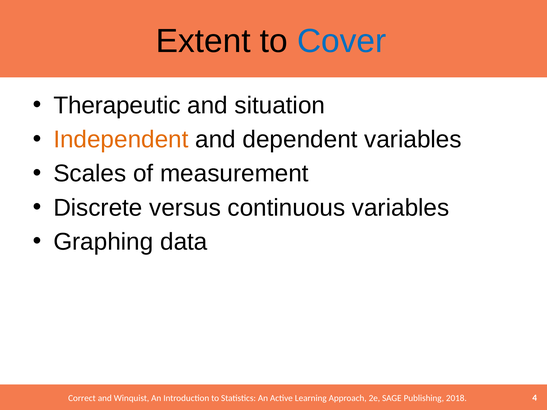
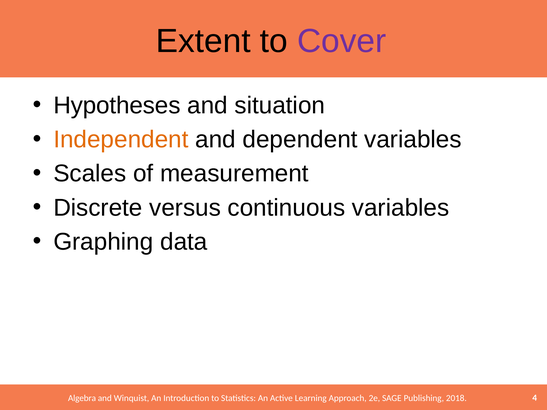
Cover colour: blue -> purple (342, 41)
Therapeutic: Therapeutic -> Hypotheses (117, 106)
Correct: Correct -> Algebra (82, 398)
